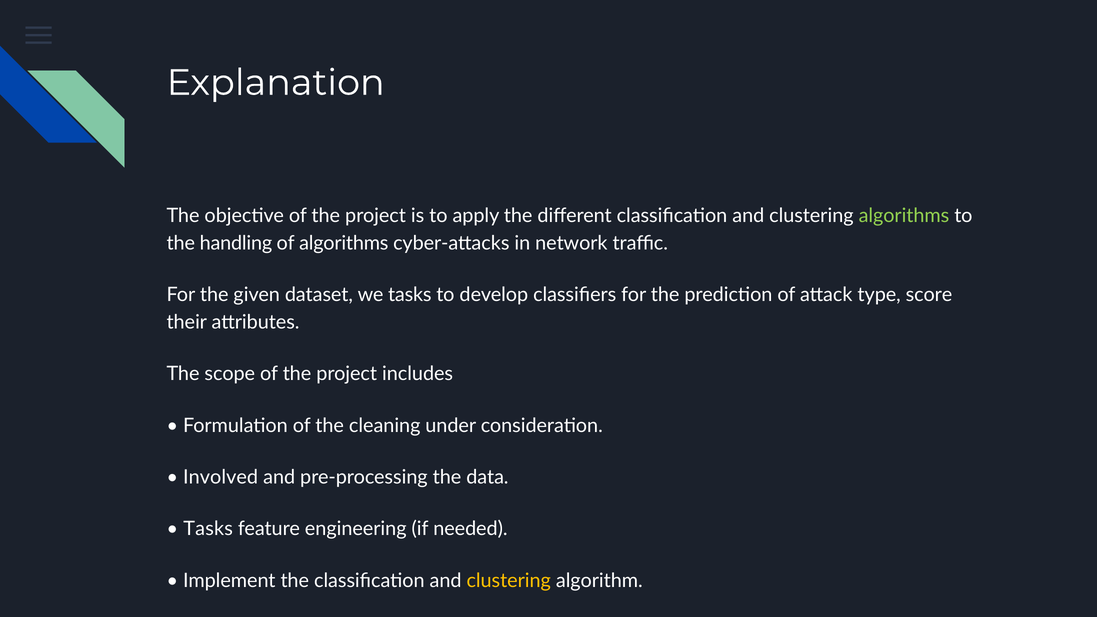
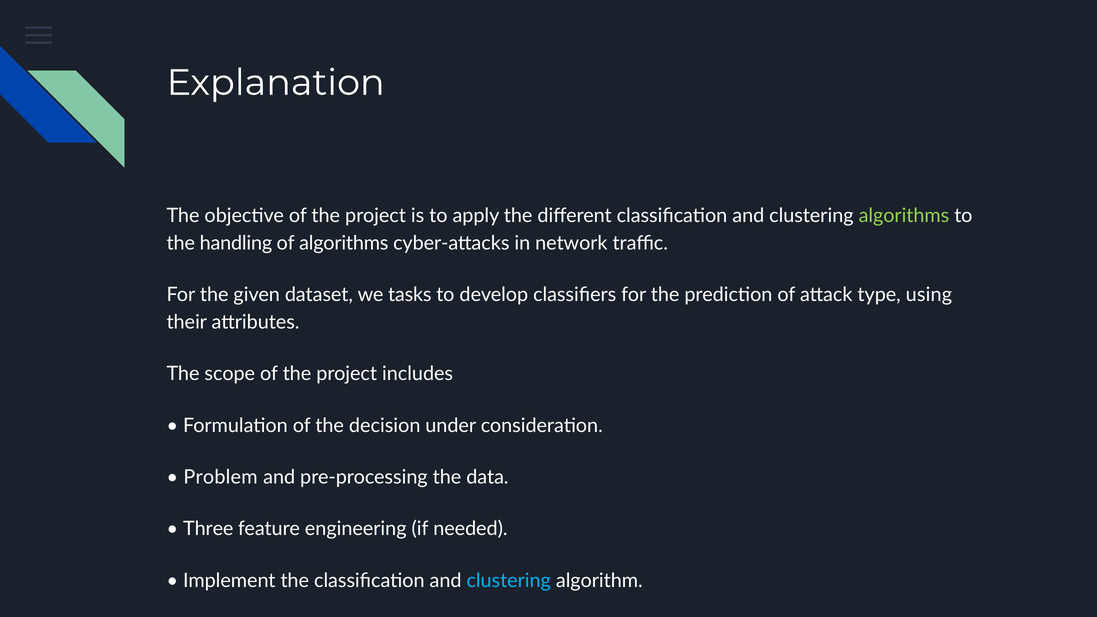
score: score -> using (929, 295)
cleaning: cleaning -> decision (385, 426)
Involved: Involved -> Problem (221, 477)
Tasks: Tasks -> Three (208, 529)
clustering colour: yellow -> light blue (509, 581)
